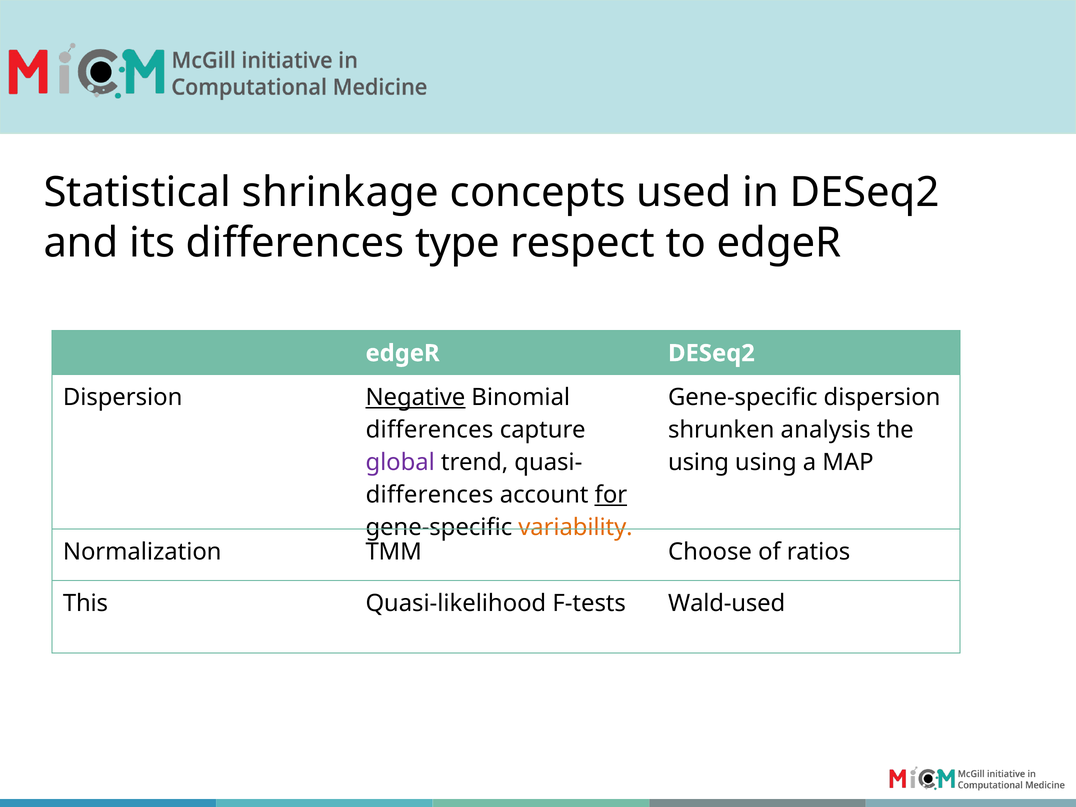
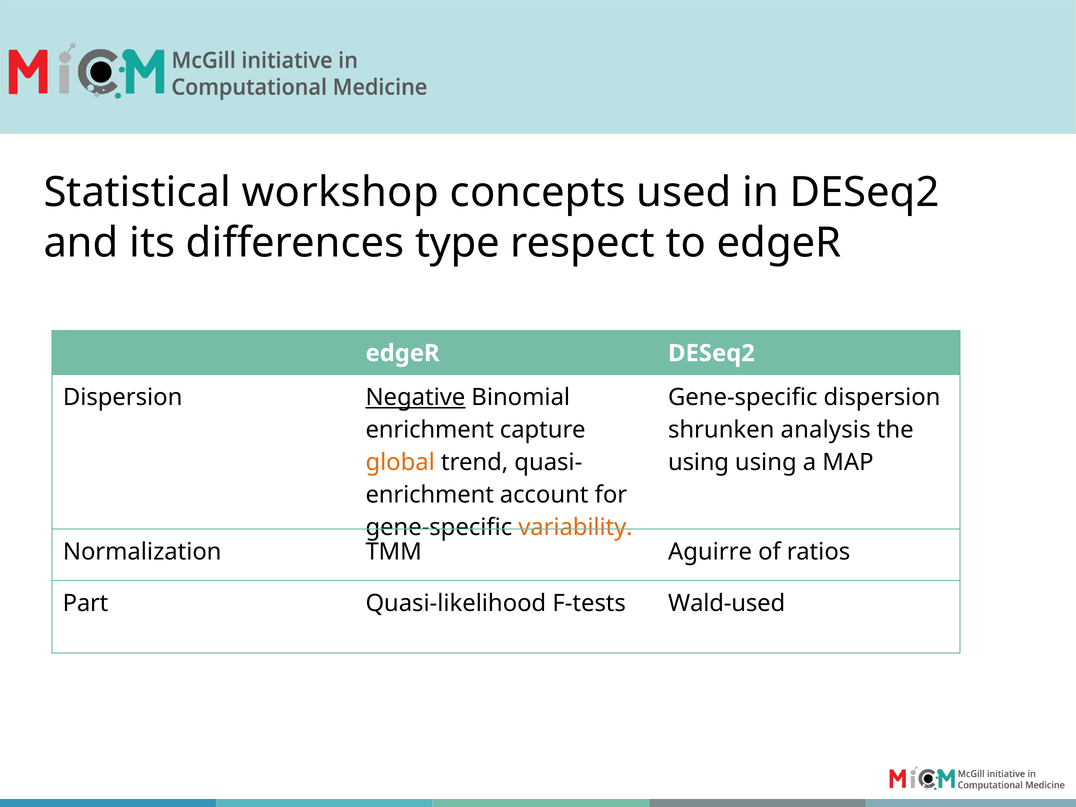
shrinkage: shrinkage -> workshop (340, 193)
differences: differences -> enrichment (430, 430)
global colour: purple -> orange (400, 462)
differences: differences -> enrichment (430, 495)
for underline: present -> none (611, 495)
Choose: Choose -> Aguirre (710, 552)
This: This -> Part (86, 604)
